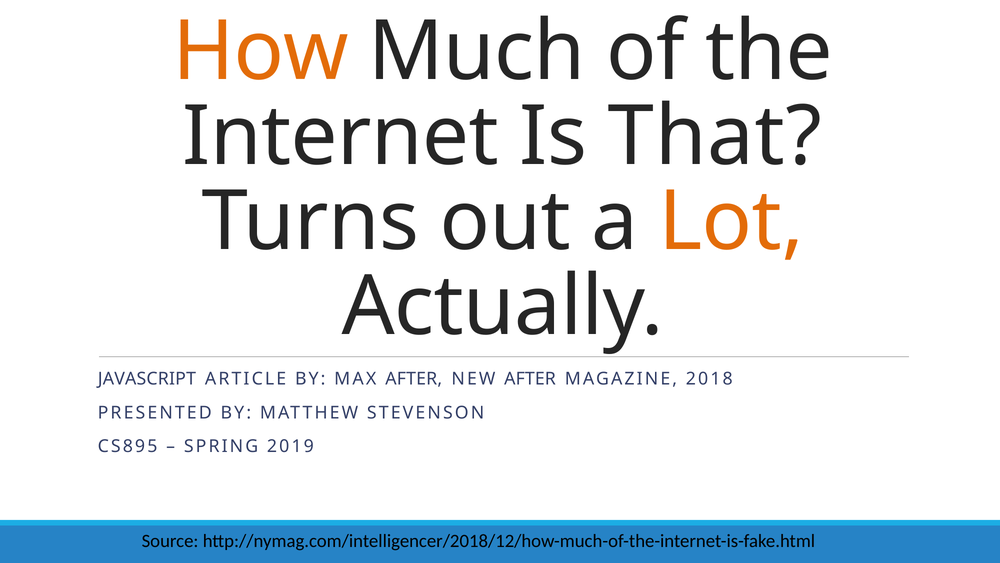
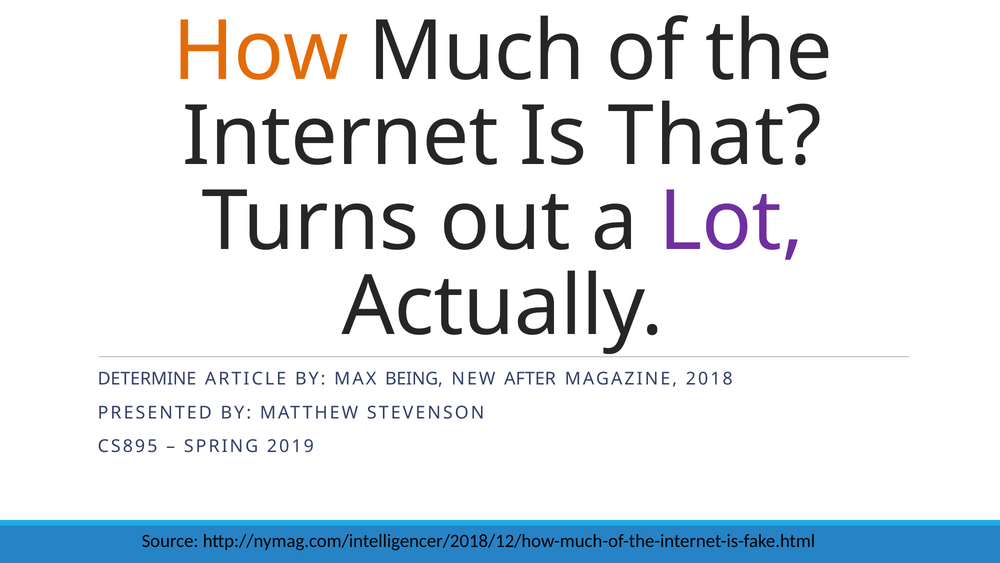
Lot colour: orange -> purple (731, 221)
JAVASCRIPT: JAVASCRIPT -> DETERMINE (147, 379)
MAX AFTER: AFTER -> BEING (414, 379)
